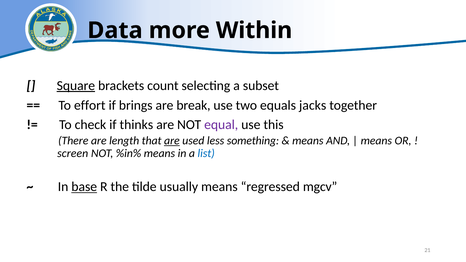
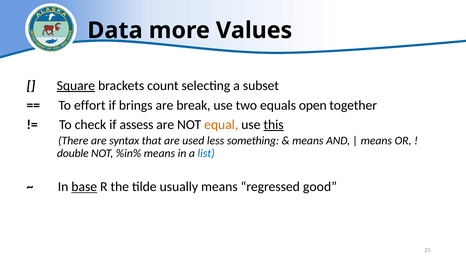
Within: Within -> Values (254, 30)
jacks: jacks -> open (313, 105)
thinks: thinks -> assess (136, 125)
equal colour: purple -> orange (221, 125)
this underline: none -> present (274, 125)
length: length -> syntax (124, 141)
are underline: present -> none (172, 141)
screen: screen -> double (73, 153)
mgcv: mgcv -> good (320, 187)
